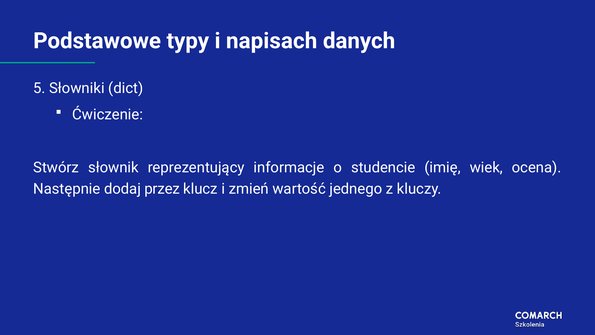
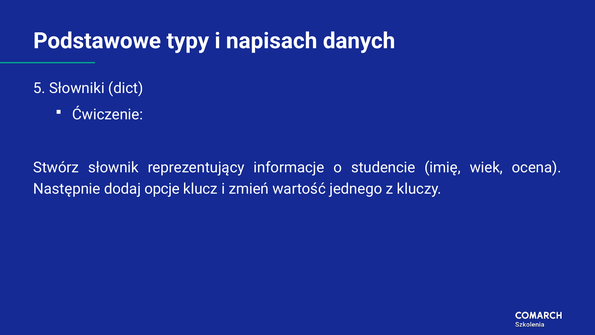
przez: przez -> opcje (162, 189)
